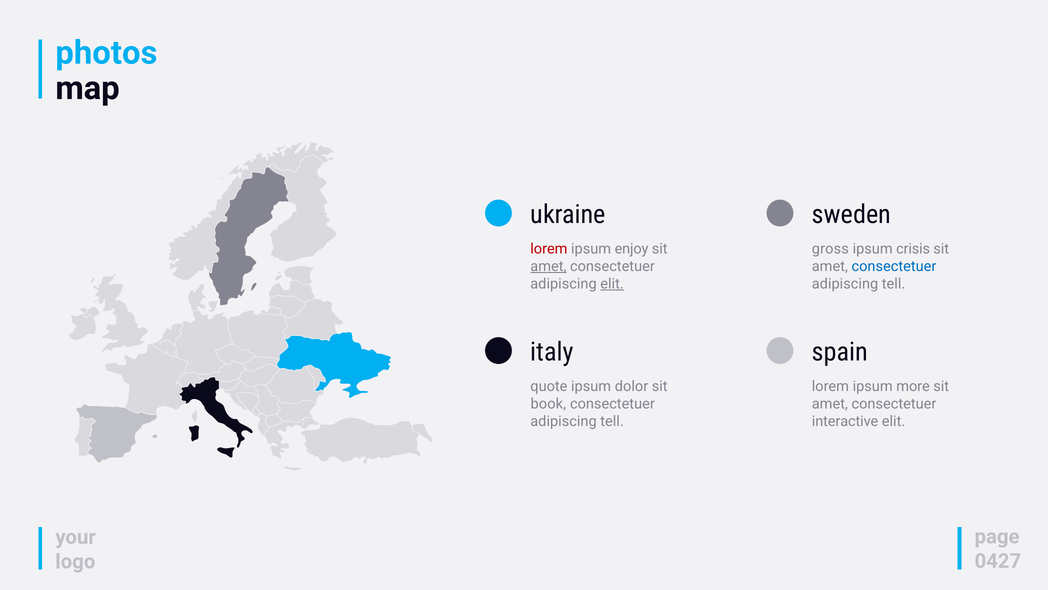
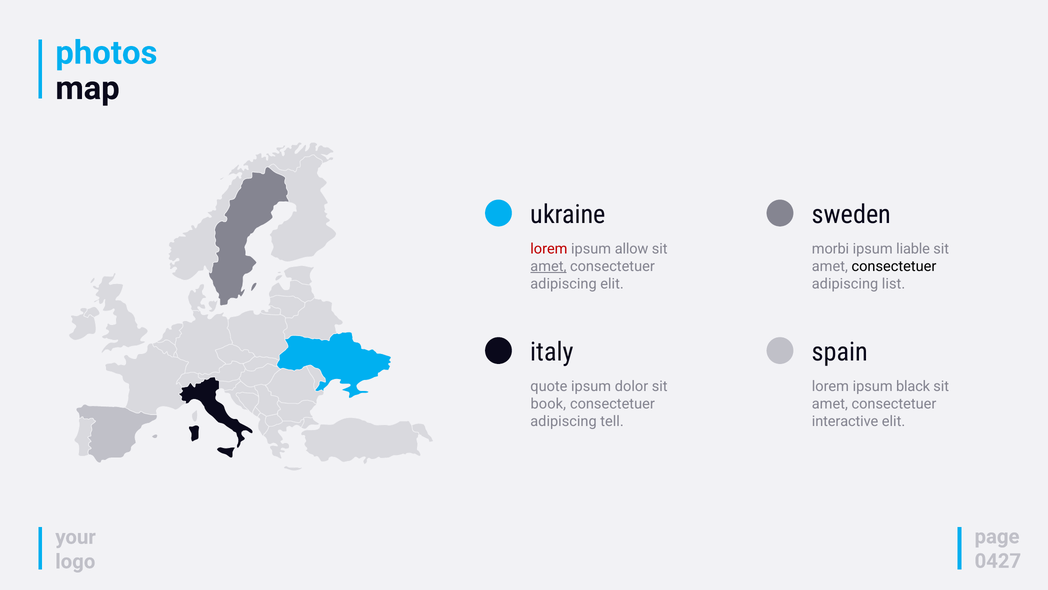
enjoy: enjoy -> allow (632, 249)
gross: gross -> morbi (830, 249)
crisis: crisis -> liable (913, 249)
consectetuer colour: blue -> black (894, 266)
elit underline: present -> none (612, 284)
tell: tell -> list (894, 284)
more: more -> black (913, 386)
